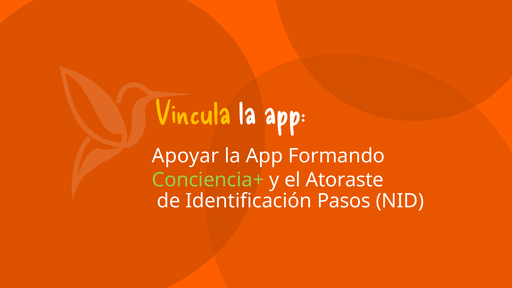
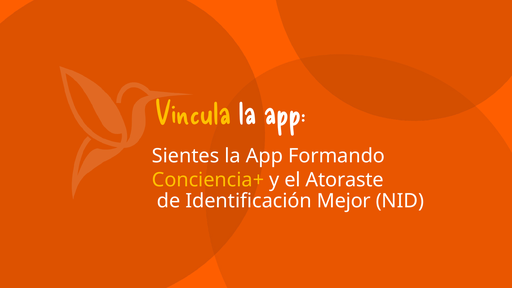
Apoyar: Apoyar -> Sientes (186, 156)
Conciencia+ colour: light green -> yellow (208, 180)
Pasos: Pasos -> Mejor (344, 201)
